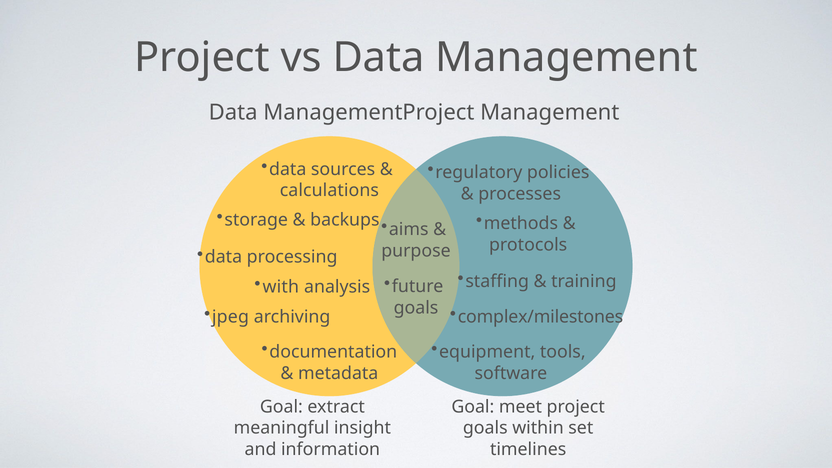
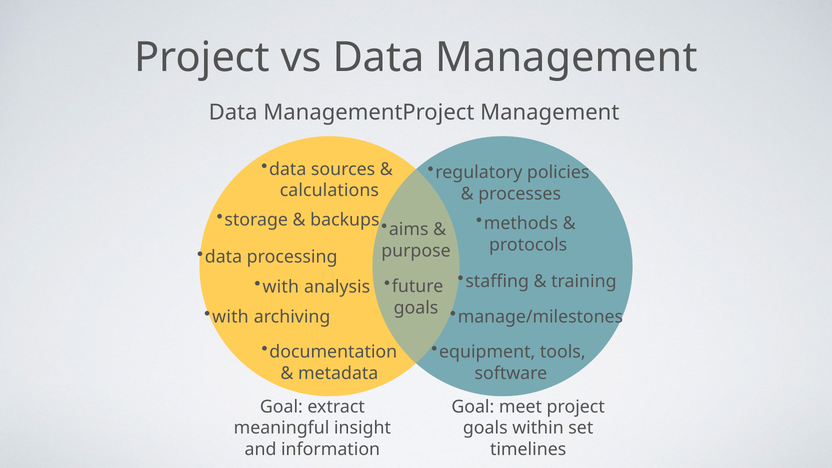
jpeg: jpeg -> with (230, 317)
complex/milestones: complex/milestones -> manage/milestones (540, 317)
